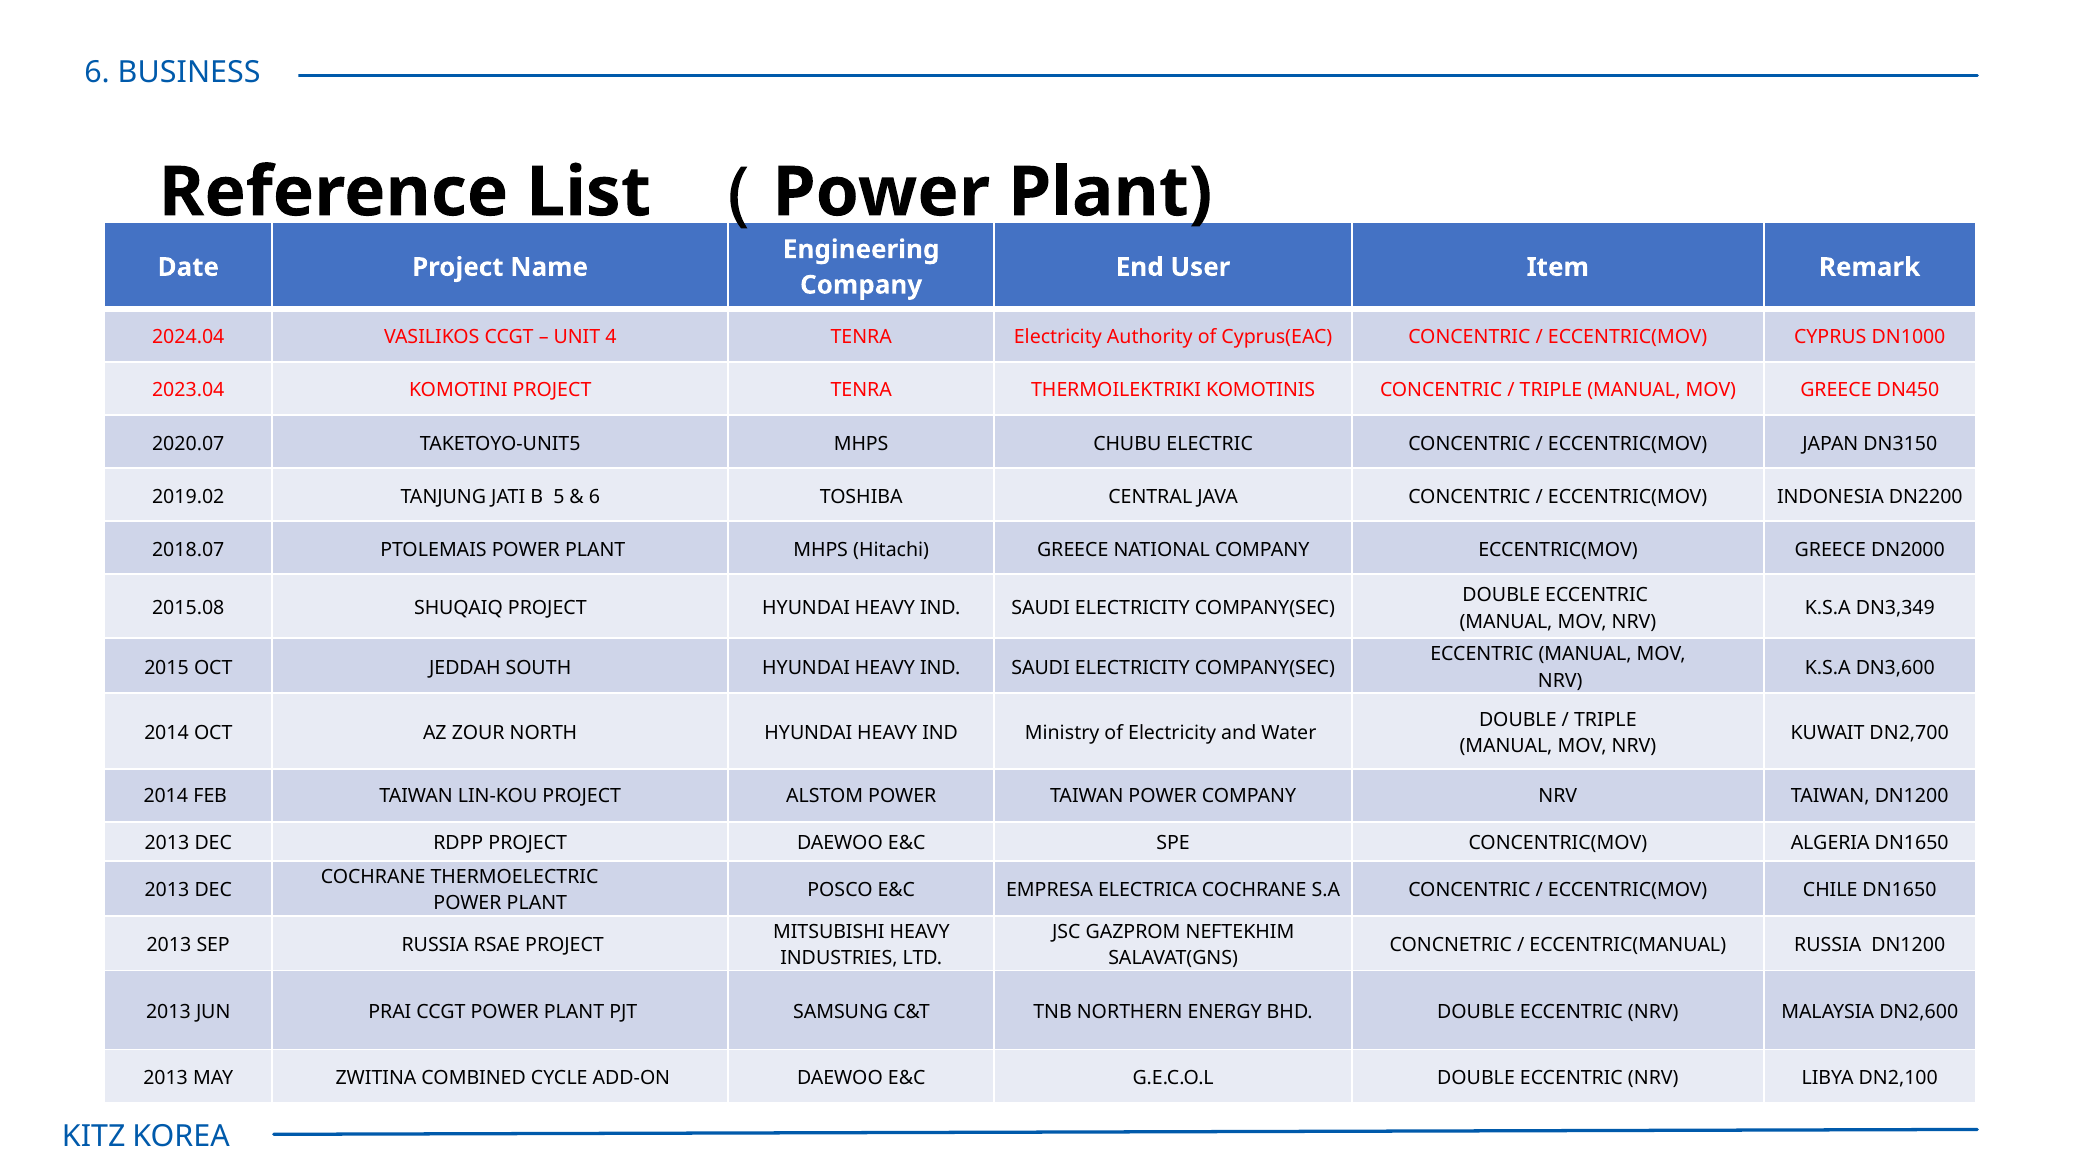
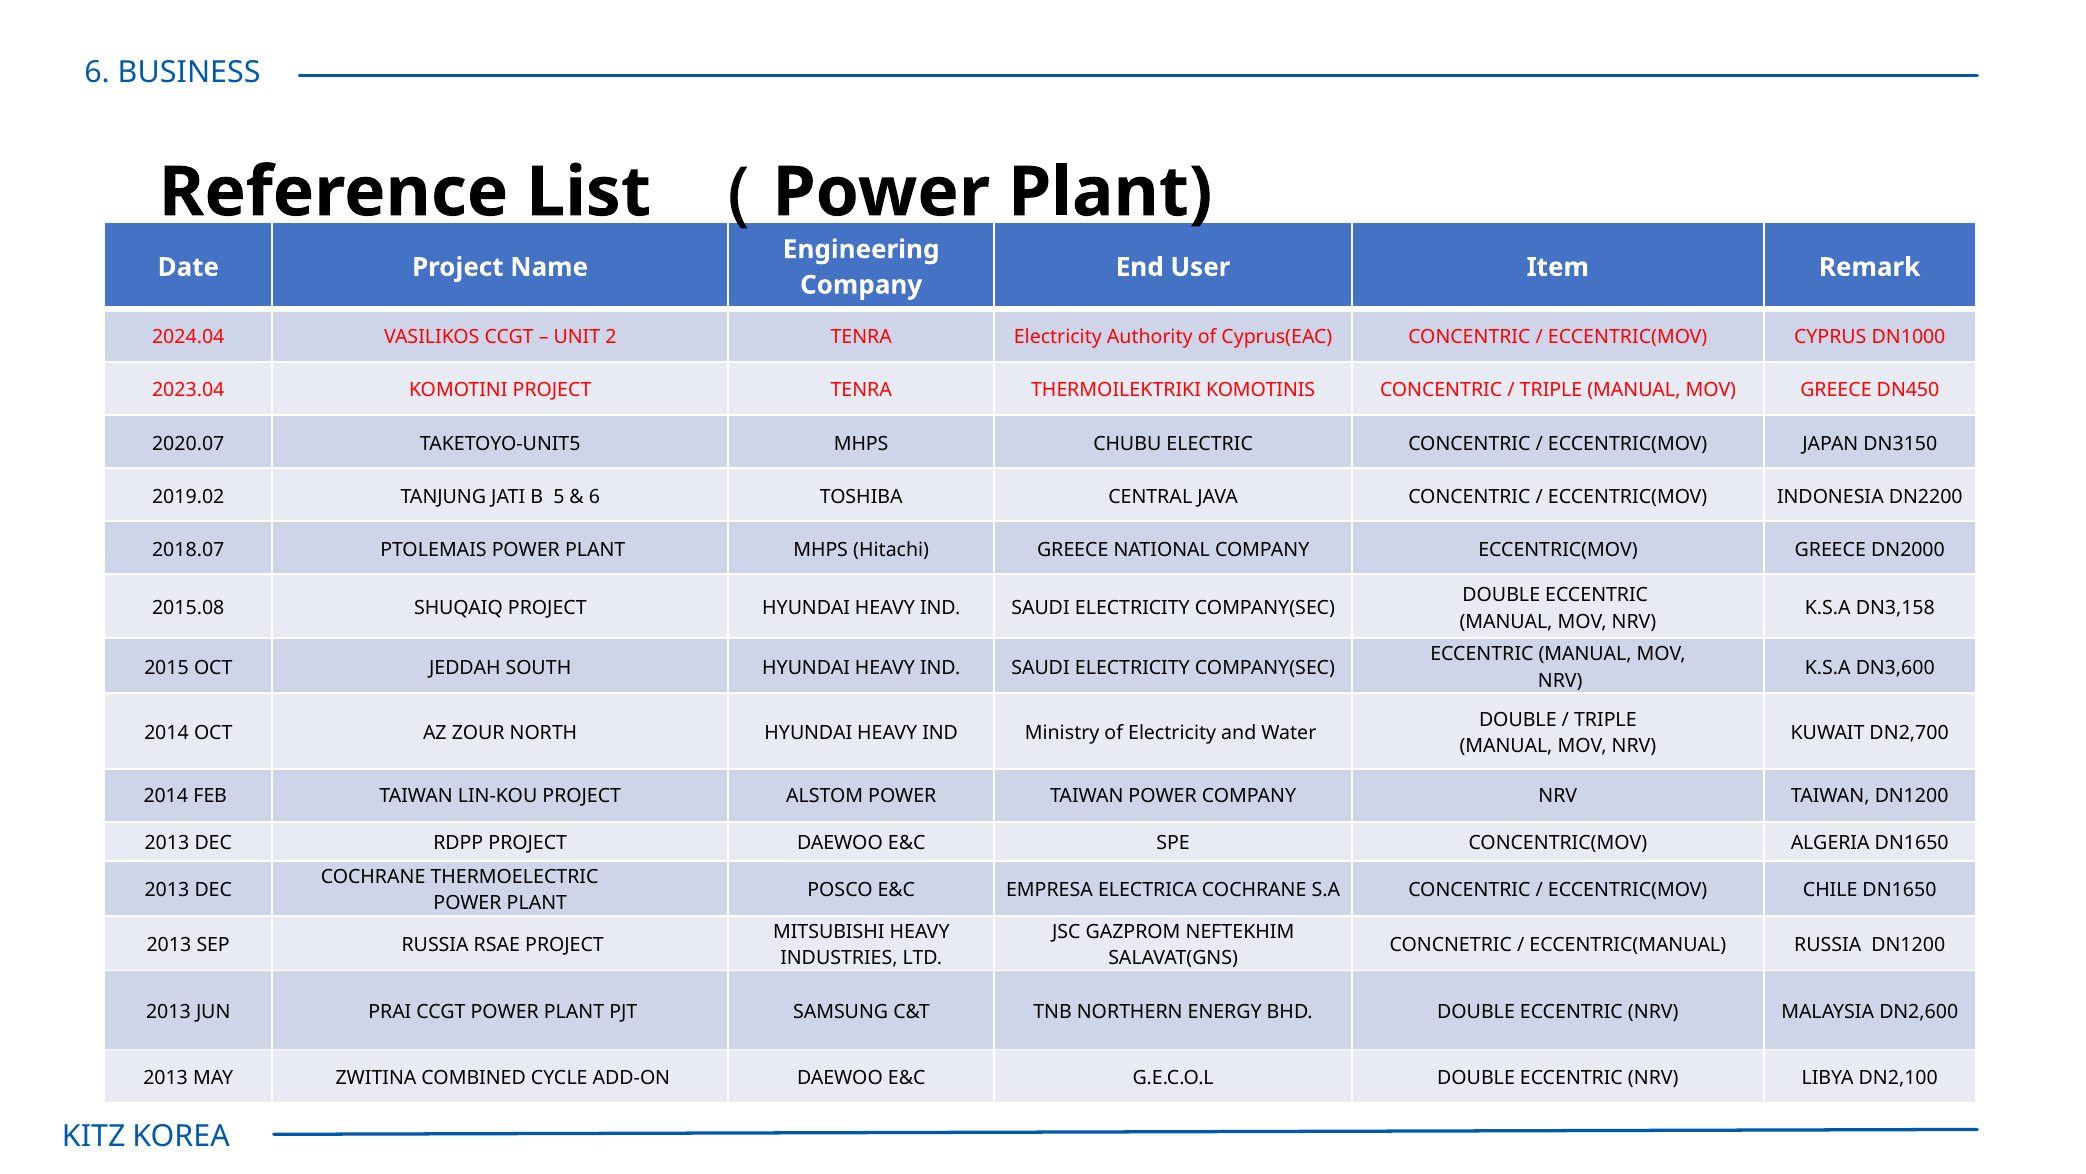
4: 4 -> 2 (611, 337)
DN3,349: DN3,349 -> DN3,158 (1895, 608)
